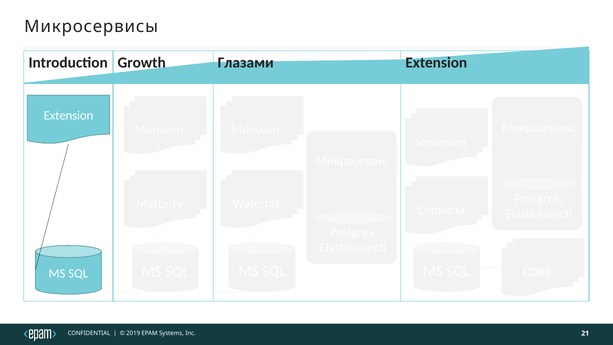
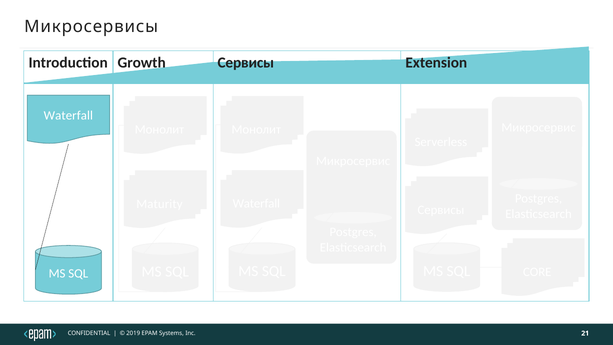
Growth Глазами: Глазами -> Сервисы (246, 63)
Extension: Extension -> Waterfall (68, 116)
